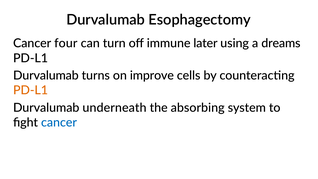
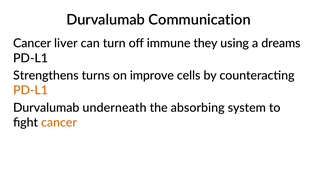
Esophagectomy: Esophagectomy -> Communication (200, 20)
four: four -> liver (66, 43)
later: later -> they (205, 43)
Durvalumab: Durvalumab -> Strengthens (46, 75)
cancer colour: blue -> orange (59, 122)
